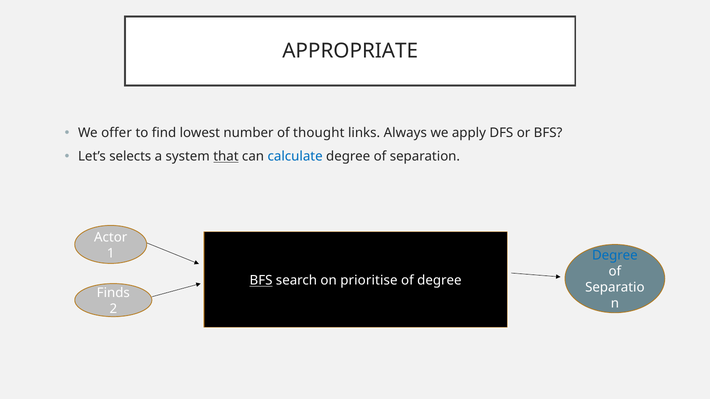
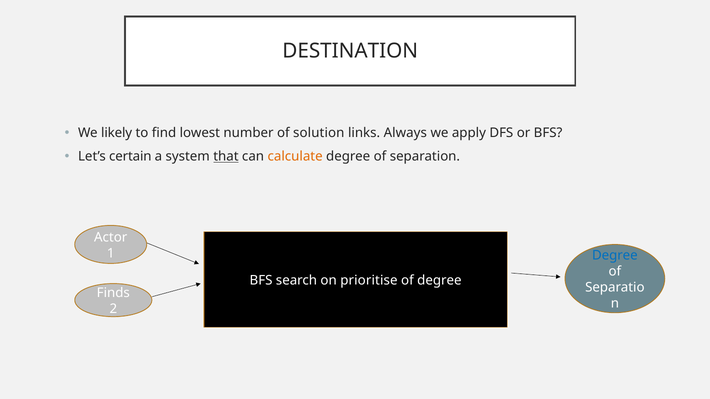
APPROPRIATE: APPROPRIATE -> DESTINATION (350, 51)
offer: offer -> likely (117, 133)
thought: thought -> solution (319, 133)
selects: selects -> certain (130, 157)
calculate colour: blue -> orange (295, 157)
BFS underline: present -> none (261, 281)
